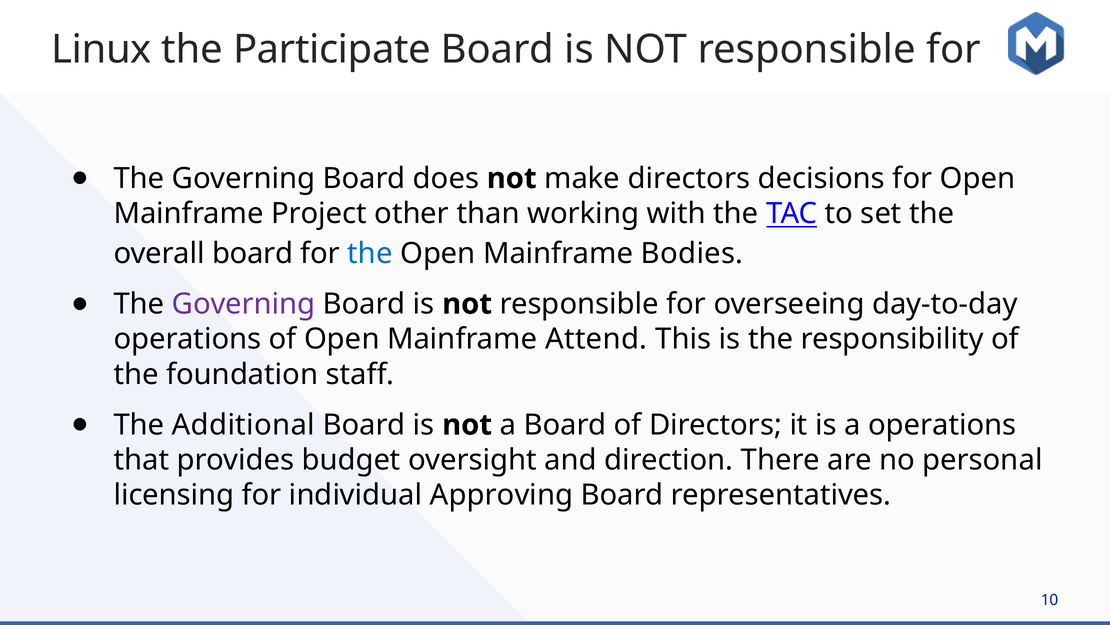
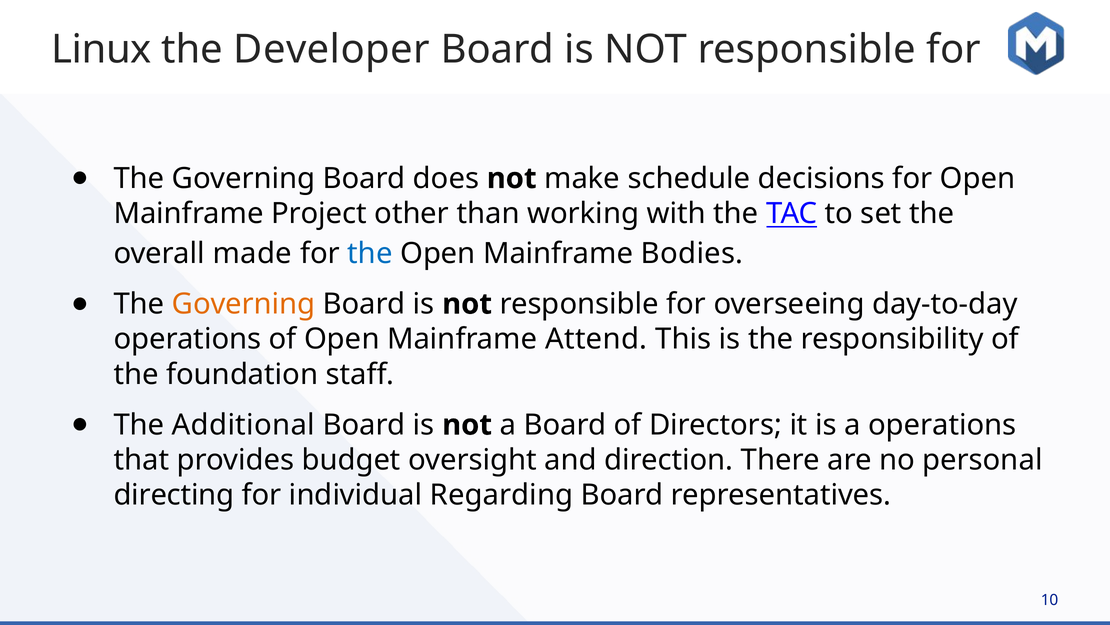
Participate: Participate -> Developer (332, 49)
make directors: directors -> schedule (689, 178)
overall board: board -> made (252, 253)
Governing colour: purple -> orange (244, 304)
licensing: licensing -> directing (174, 495)
Approving: Approving -> Regarding (502, 495)
